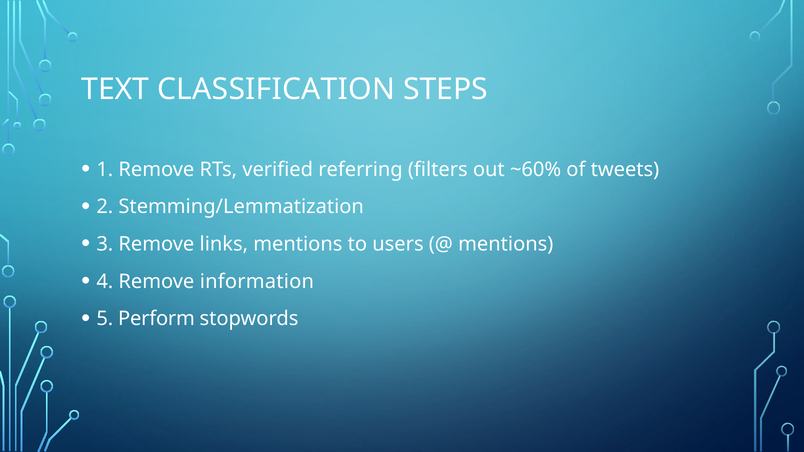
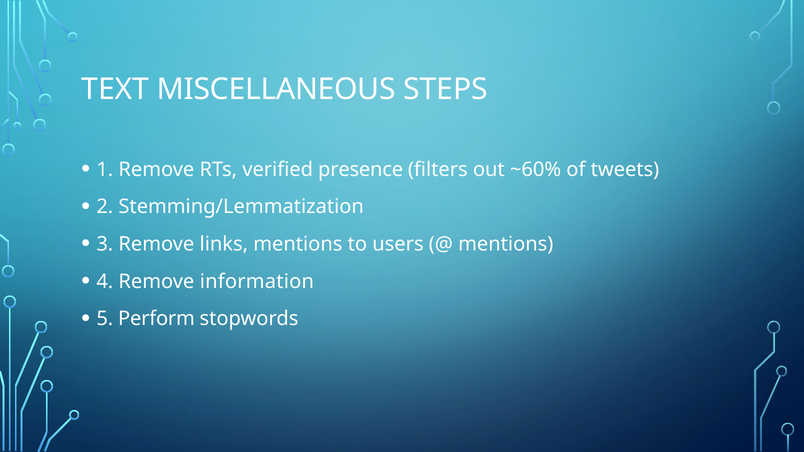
CLASSIFICATION: CLASSIFICATION -> MISCELLANEOUS (276, 89)
referring: referring -> presence (361, 170)
